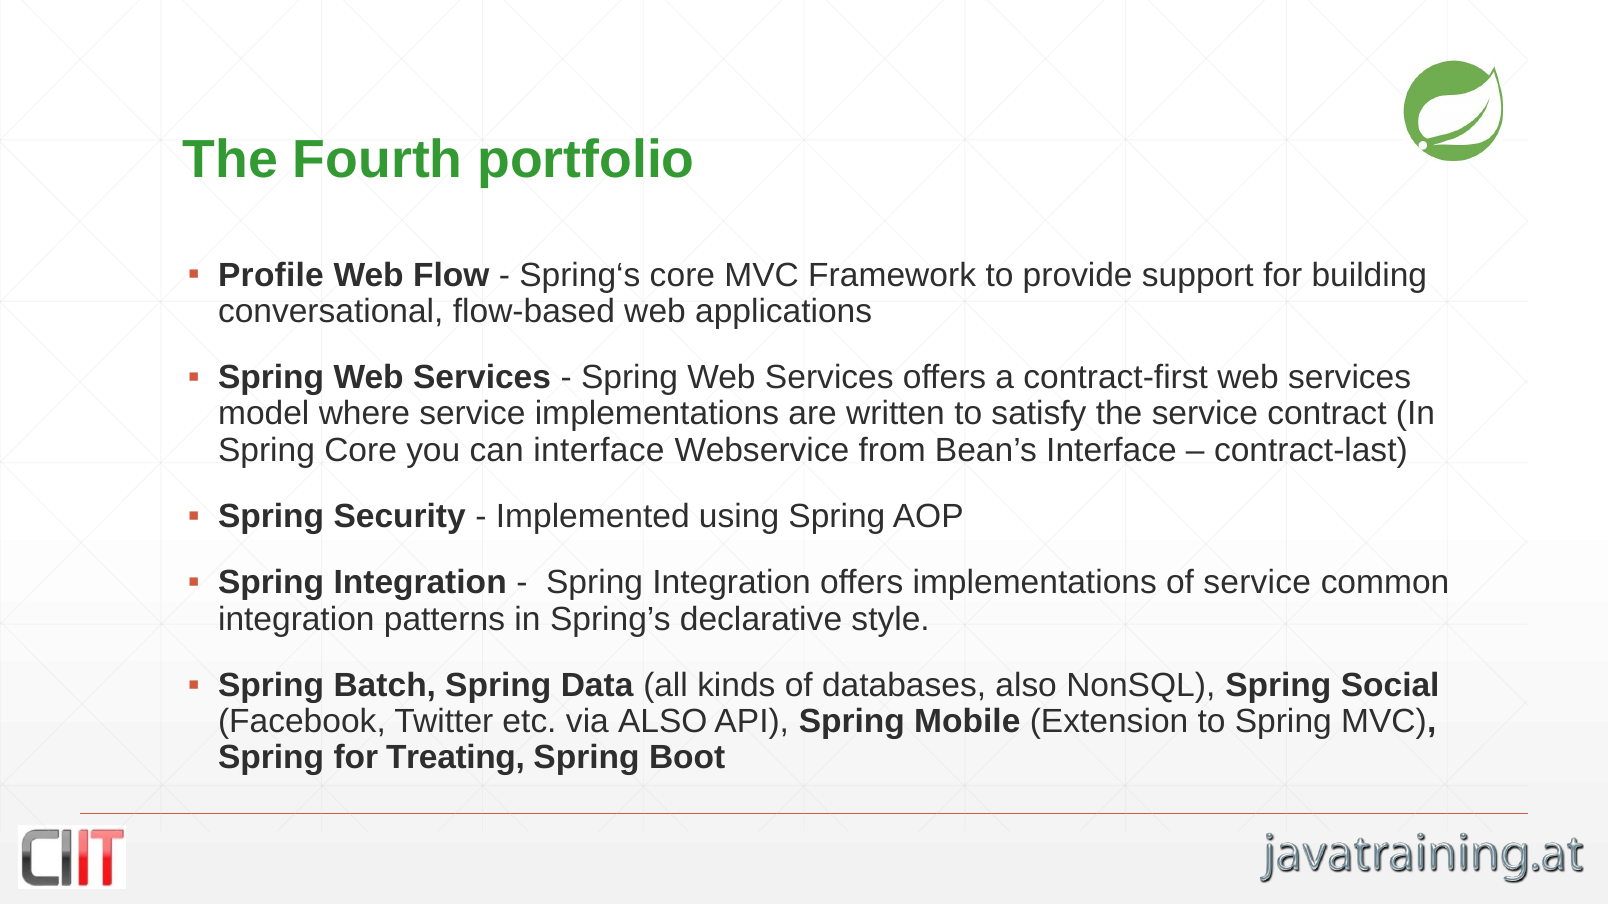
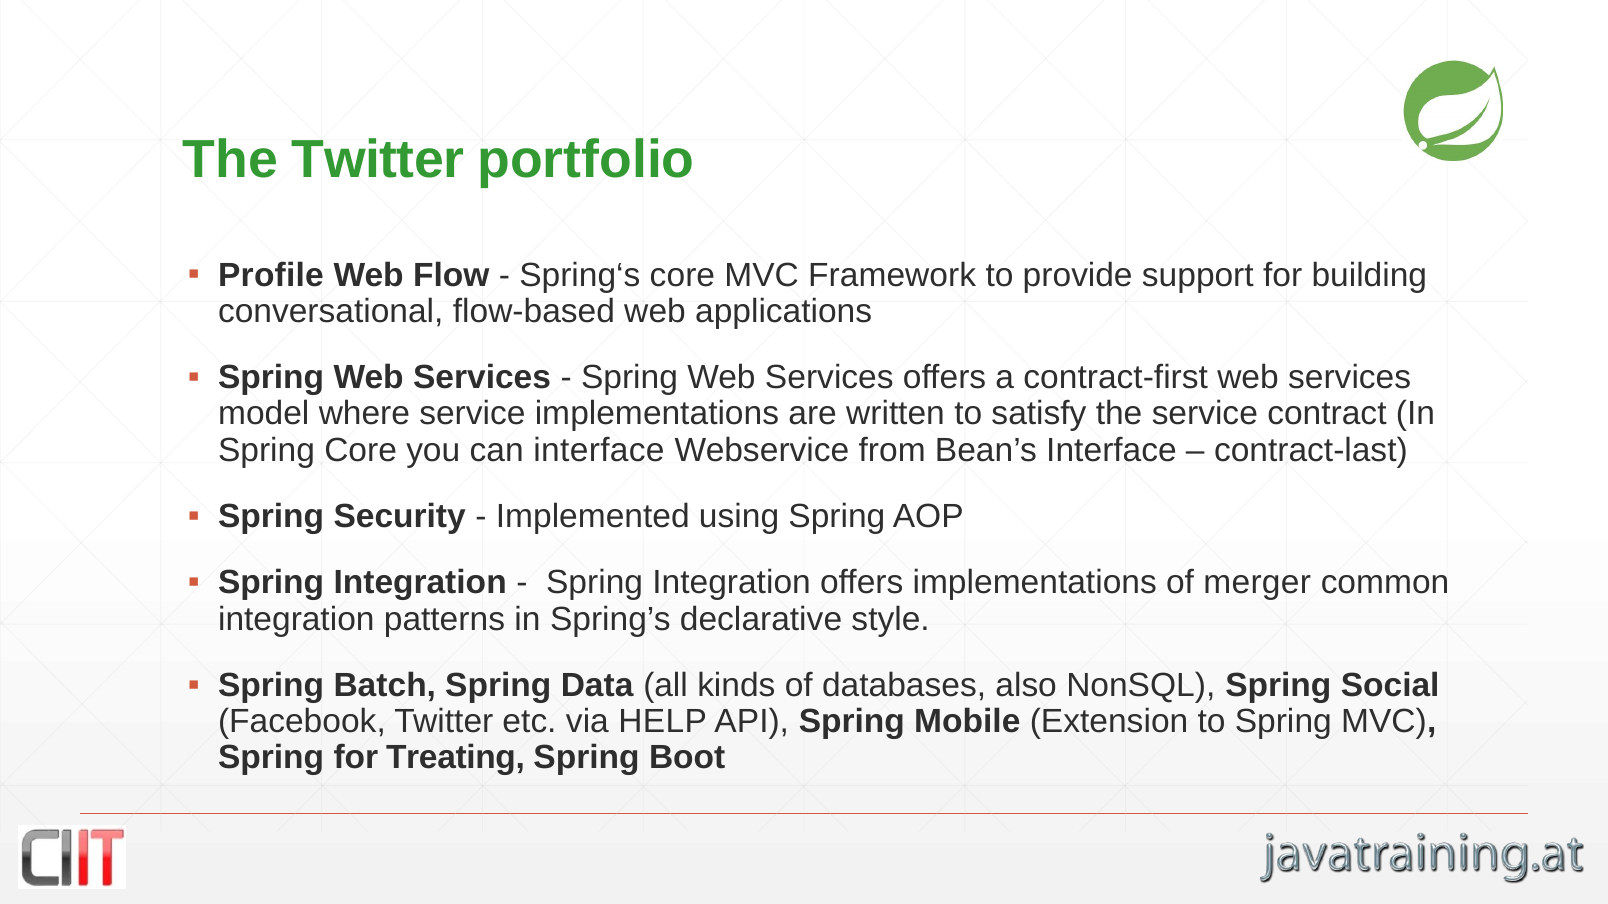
The Fourth: Fourth -> Twitter (378, 160)
of service: service -> merger (1257, 583)
via ALSO: ALSO -> HELP (663, 722)
